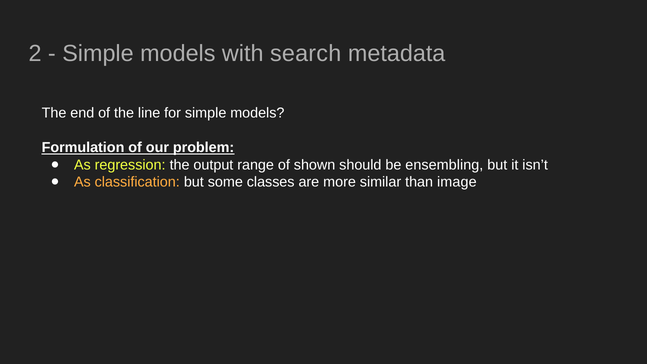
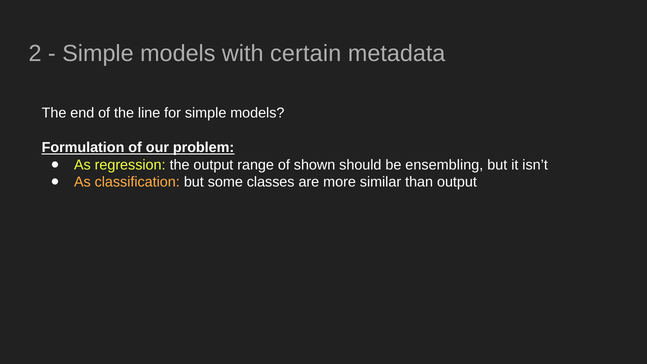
search: search -> certain (306, 54)
than image: image -> output (457, 182)
